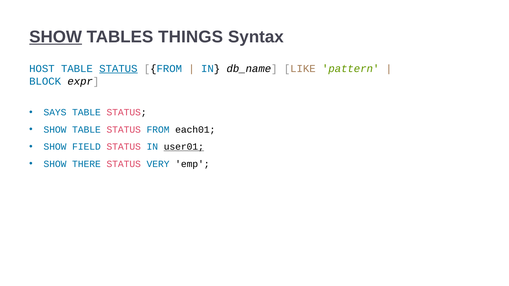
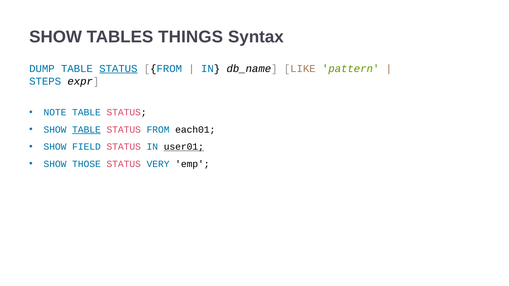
SHOW underline: present -> none (56, 37)
HOST: HOST -> DUMP (42, 69)
BLOCK: BLOCK -> STEPS (45, 81)
SAYS: SAYS -> NOTE (55, 113)
TABLE underline: none -> present (86, 130)
THERE: THERE -> THOSE (86, 164)
